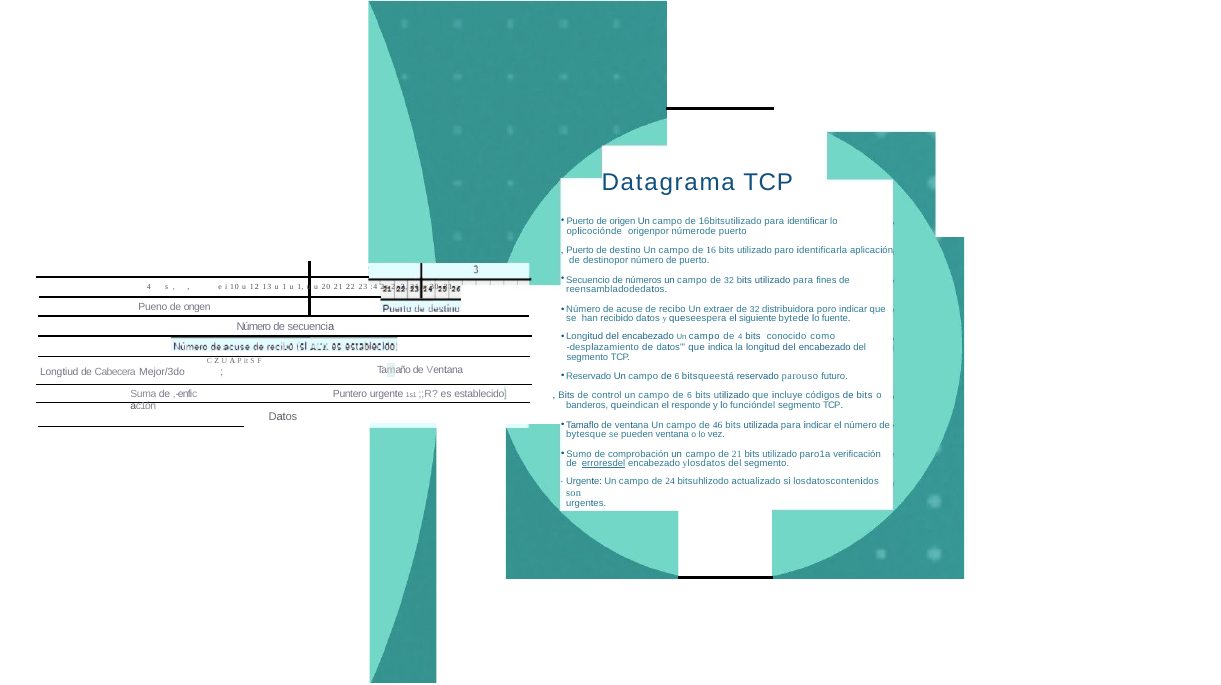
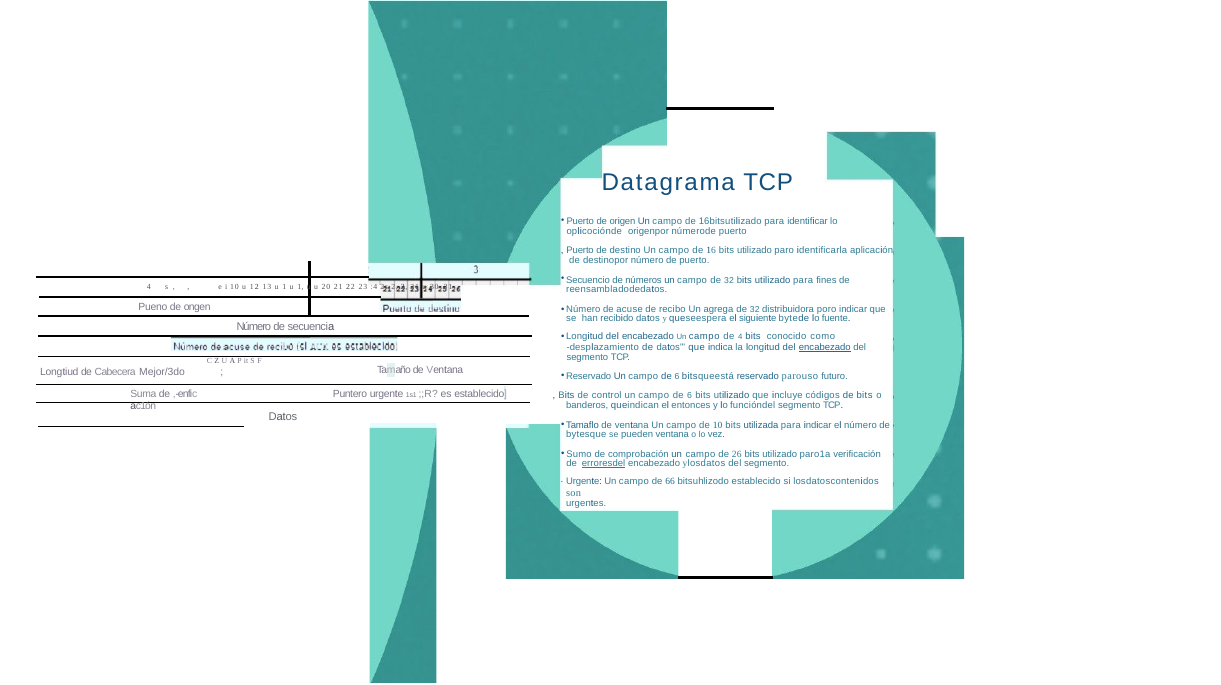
extraer: extraer -> agrega (718, 310)
encabezado underline: none -> present (825, 347)
responde: responde -> entonces (691, 406)
de 46: 46 -> 10 (718, 425)
de 21: 21 -> 26 (737, 455)
24: 24 -> 66 (670, 482)
bitsuhlizodo actualizado: actualizado -> establecido (756, 482)
